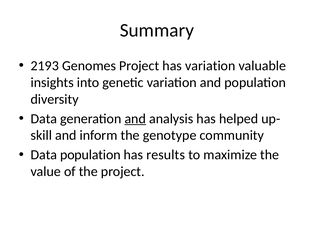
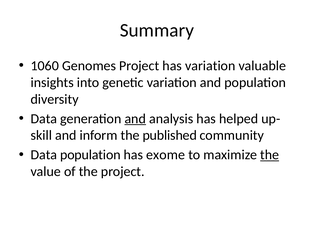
2193: 2193 -> 1060 (45, 66)
genotype: genotype -> published (170, 136)
results: results -> exome (166, 155)
the underline: none -> present (270, 155)
